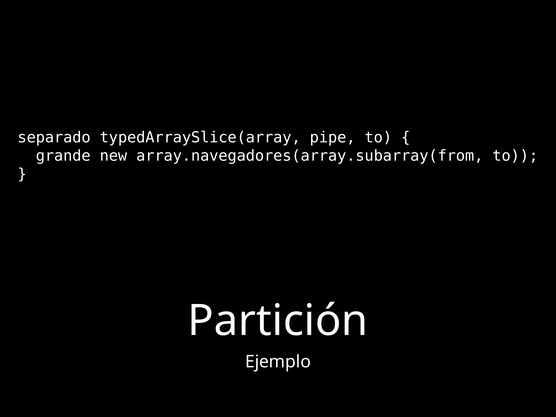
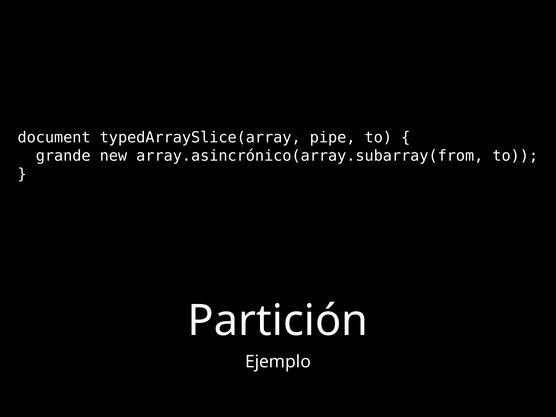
separado: separado -> document (54, 138)
array.navegadores(array.subarray(from: array.navegadores(array.subarray(from -> array.asincrónico(array.subarray(from (310, 156)
